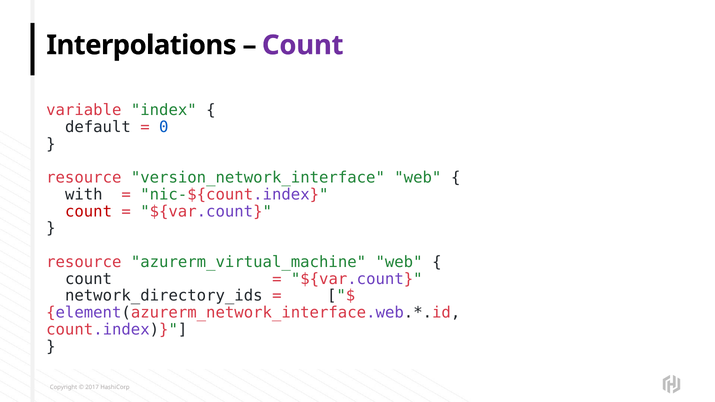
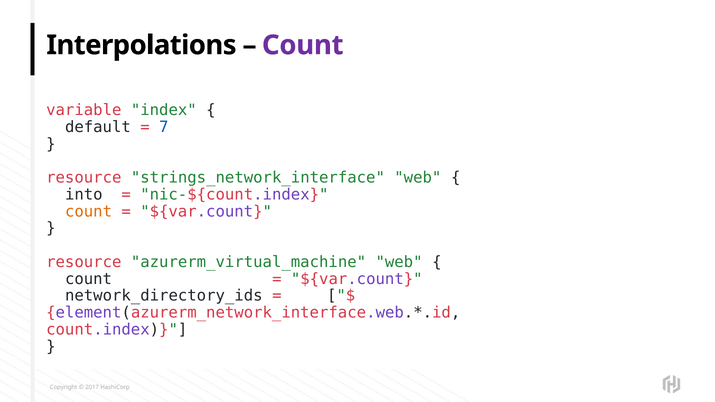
0: 0 -> 7 (164, 127)
version_network_interface: version_network_interface -> strings_network_interface (258, 178)
with: with -> into (84, 195)
count colour: red -> orange (89, 211)
